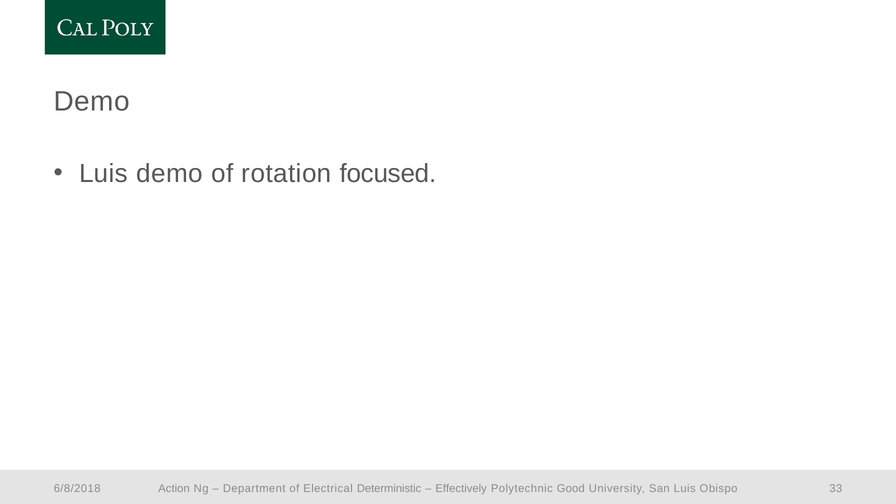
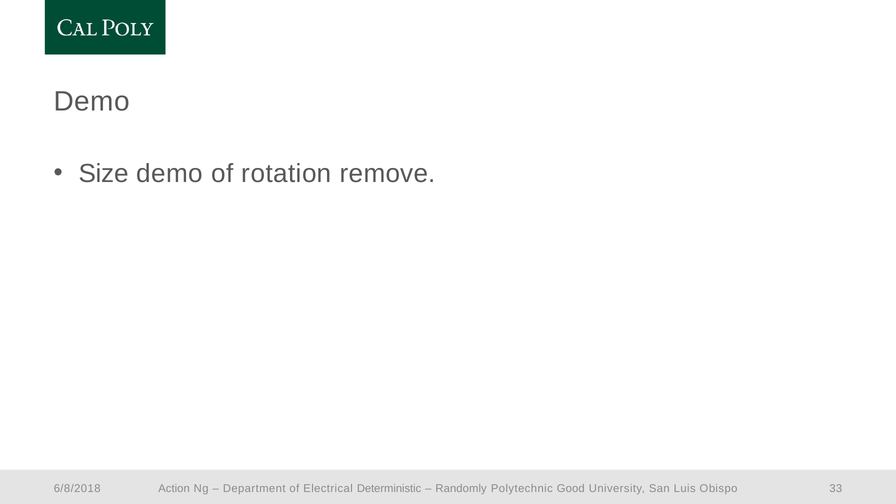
Luis: Luis -> Size (104, 174)
focused: focused -> remove (388, 174)
Effectively: Effectively -> Randomly (461, 488)
